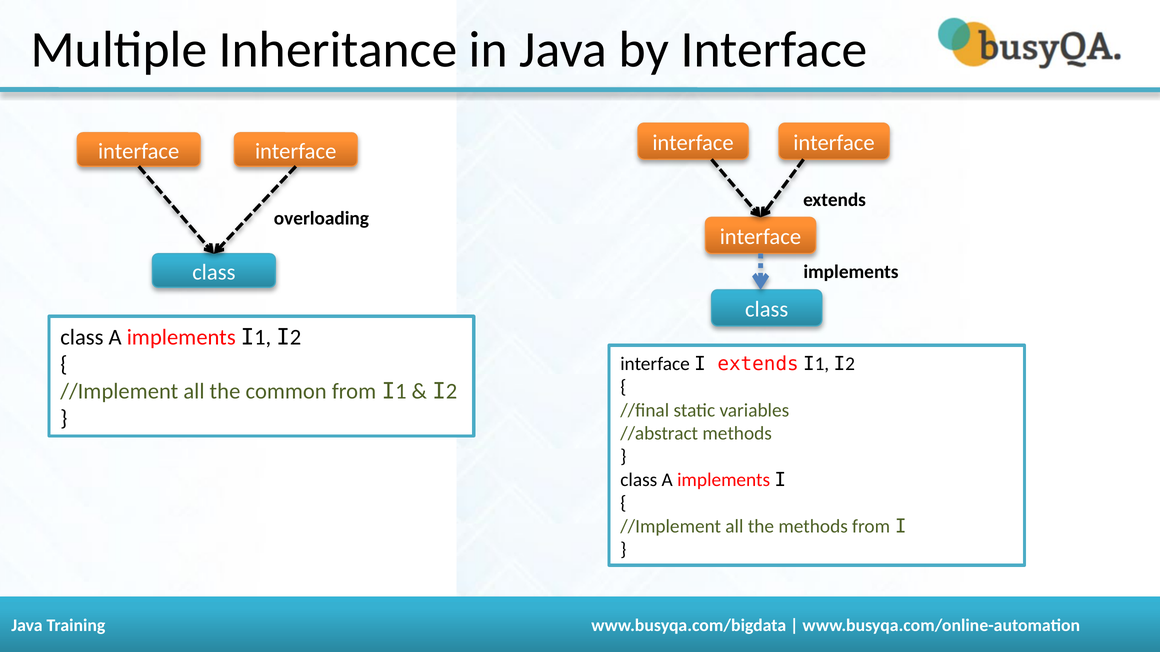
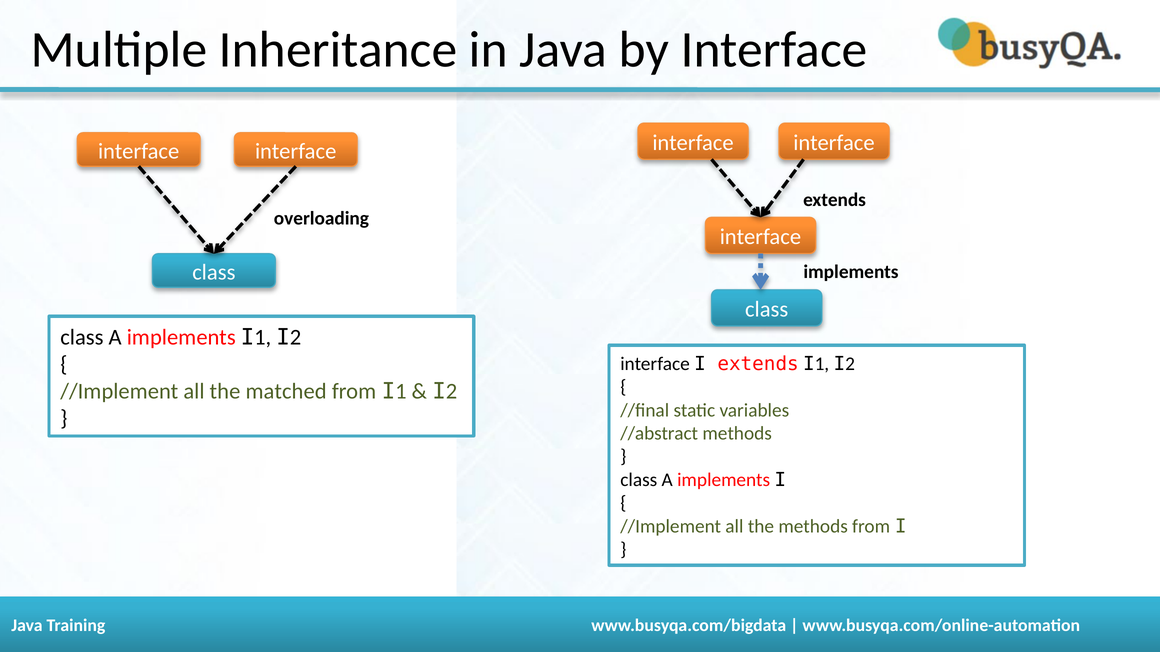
common: common -> matched (286, 392)
